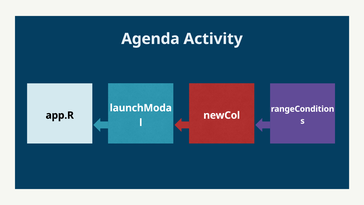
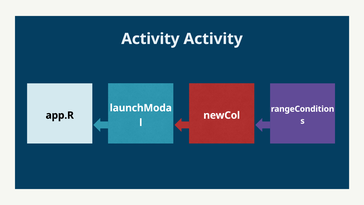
Agenda: Agenda -> Activity (150, 39)
